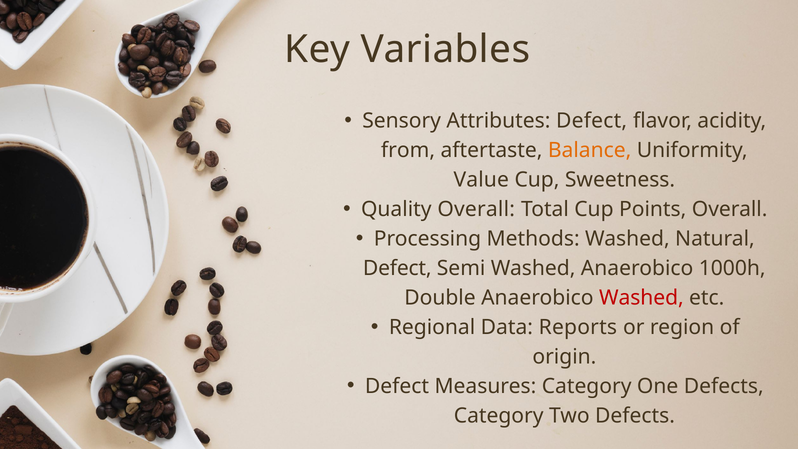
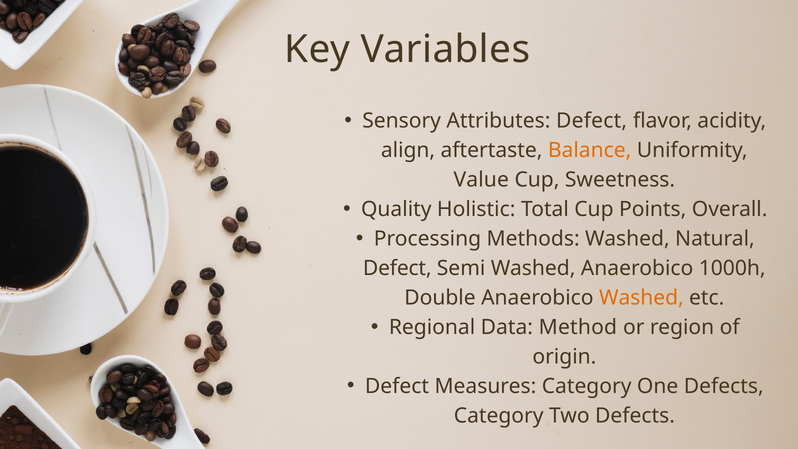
from: from -> align (408, 150)
Quality Overall: Overall -> Holistic (476, 209)
Washed colour: red -> orange (641, 298)
Reports: Reports -> Method (578, 327)
